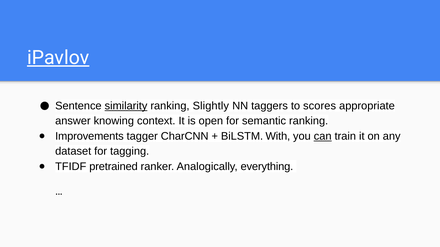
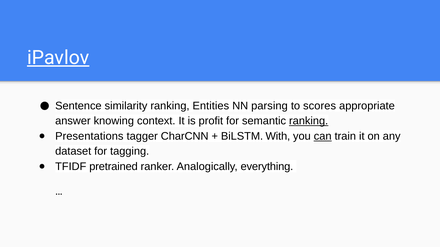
similarity underline: present -> none (126, 106)
Slightly: Slightly -> Entities (211, 106)
taggers: taggers -> parsing (269, 106)
open: open -> profit (211, 121)
ranking underline: none -> present (309, 121)
Improvements: Improvements -> Presentations (89, 136)
